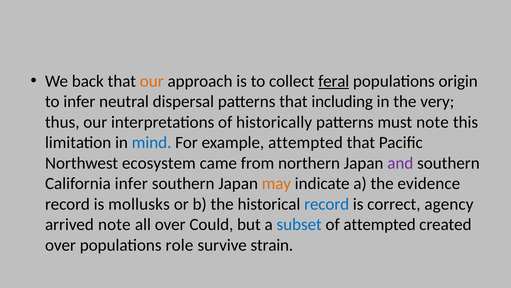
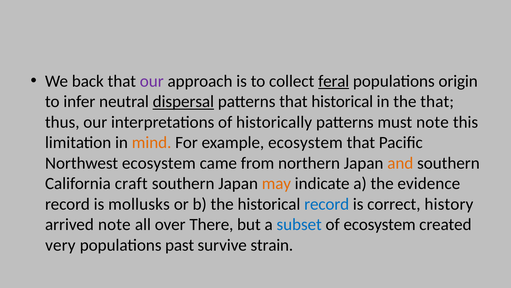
our colour: orange -> purple (152, 81)
dispersal underline: none -> present (183, 101)
that including: including -> historical (342, 101)
the very: very -> that (437, 101)
mind colour: blue -> orange (152, 142)
example attempted: attempted -> ecosystem (305, 142)
and colour: purple -> orange (400, 163)
California infer: infer -> craft (131, 183)
agency: agency -> history (449, 204)
Could: Could -> There (211, 224)
of attempted: attempted -> ecosystem (380, 224)
over: over -> very (60, 245)
role: role -> past (180, 245)
